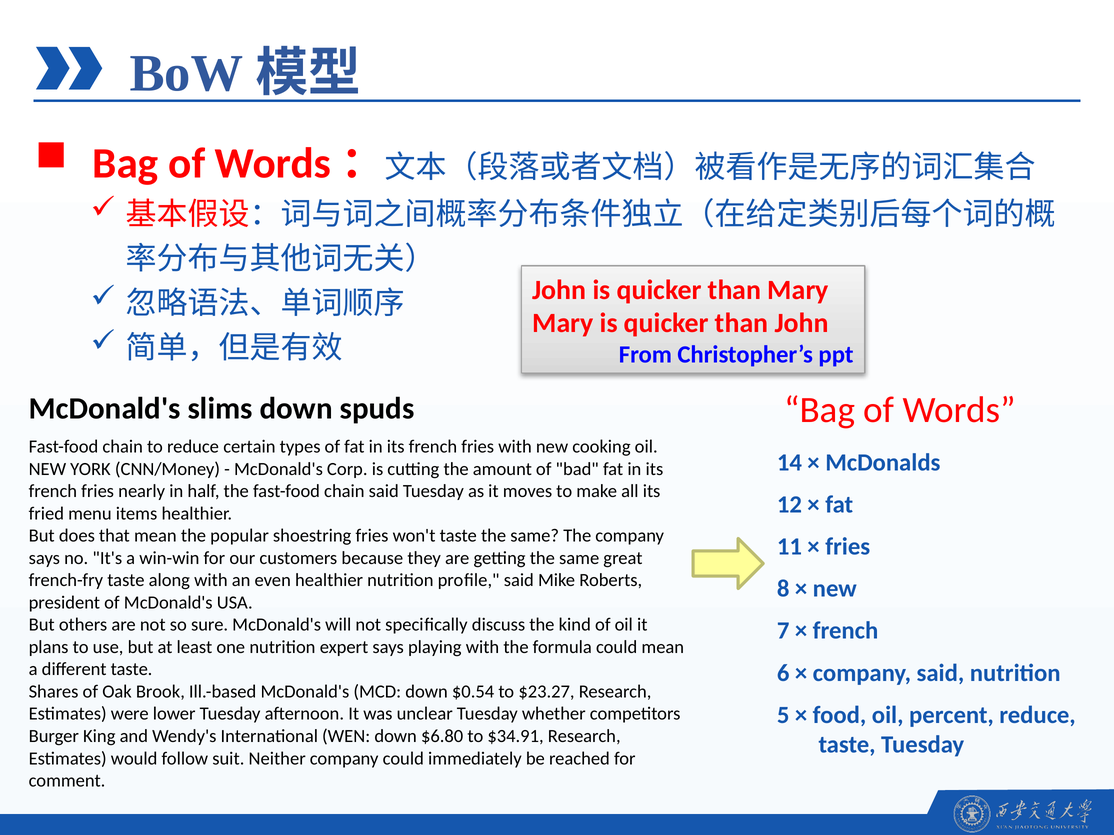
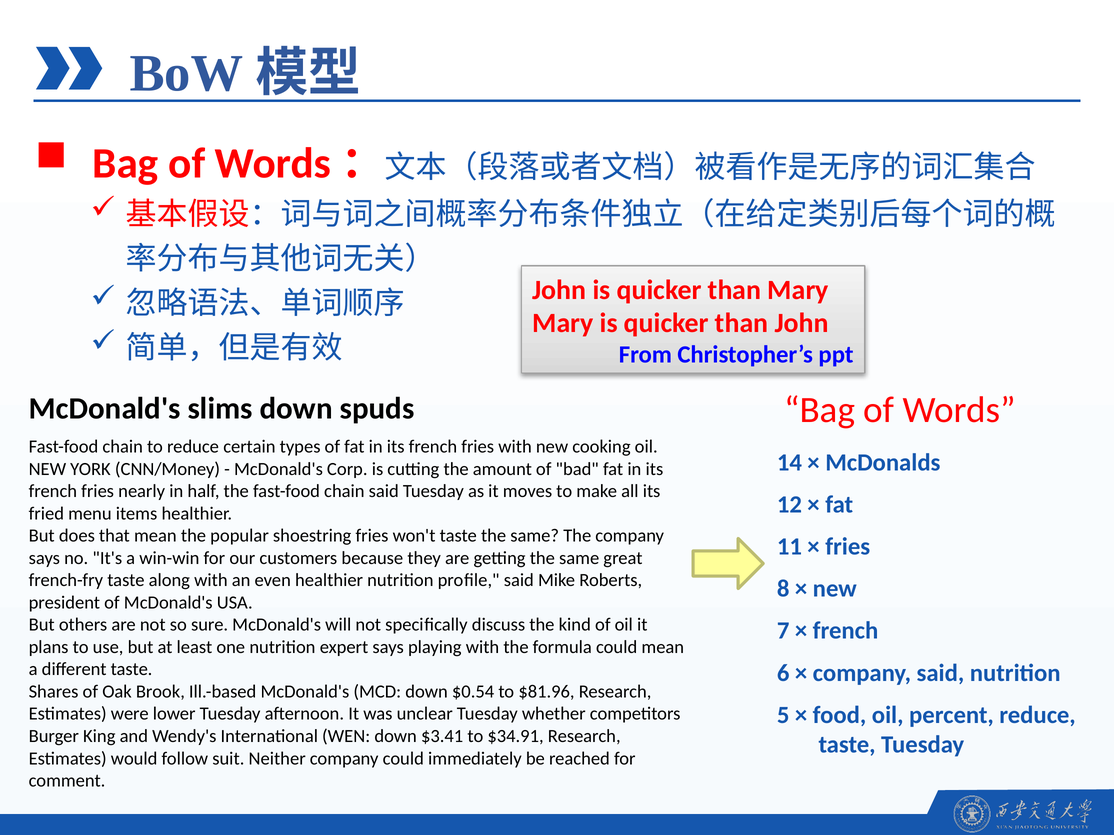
$23.27: $23.27 -> $81.96 (546, 692)
$6.80: $6.80 -> $3.41 (442, 737)
